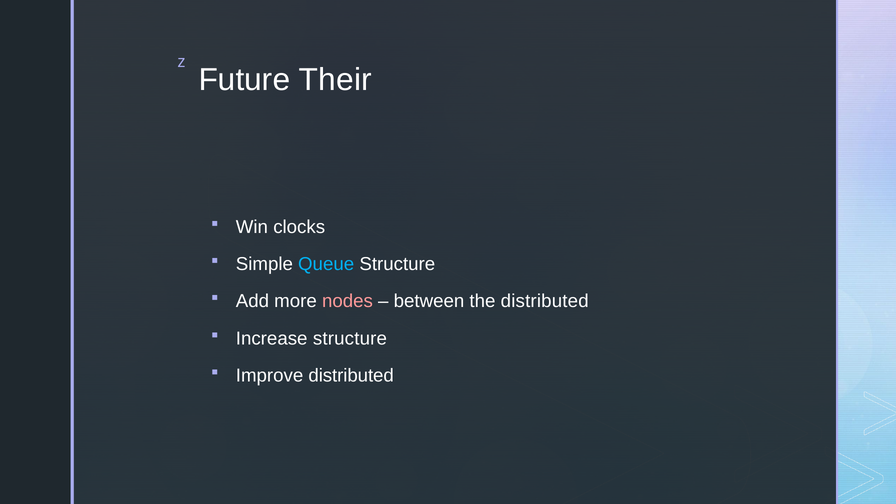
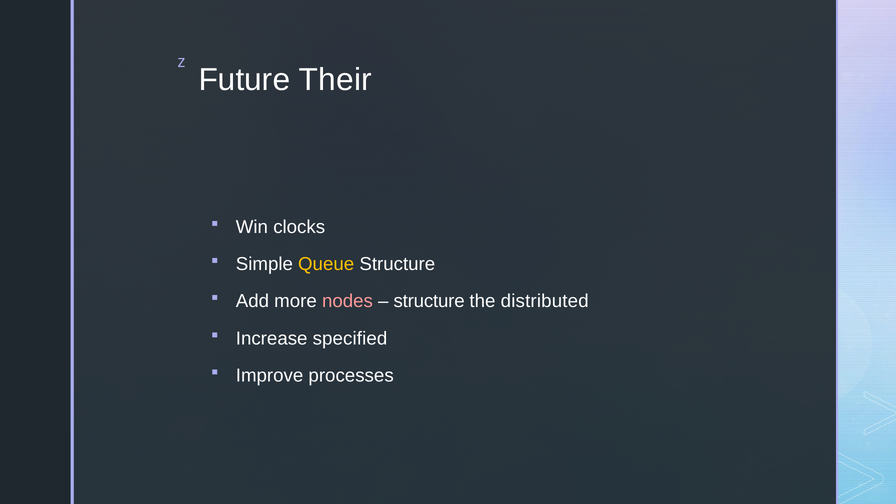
Queue colour: light blue -> yellow (326, 264)
between: between -> structure (429, 301)
Increase structure: structure -> specified (350, 338)
Improve distributed: distributed -> processes (351, 376)
